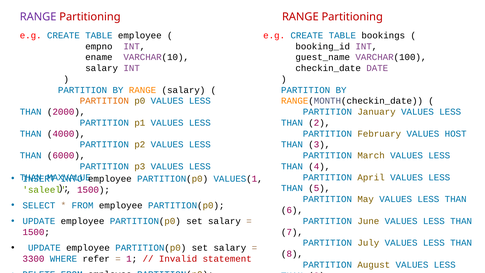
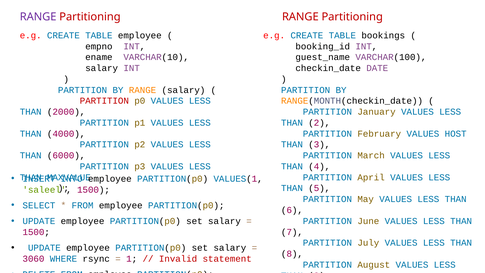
PARTITION colour: orange -> red (104, 101)
3300: 3300 -> 3060 (33, 259)
refer: refer -> rsync (96, 259)
